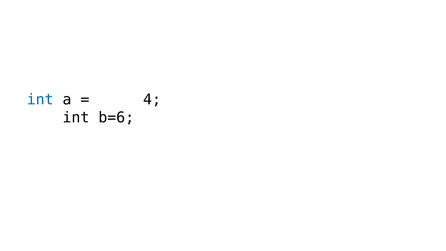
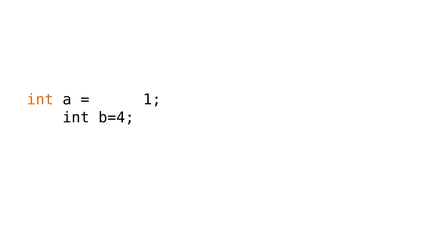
int colour: blue -> orange (40, 100)
4: 4 -> 1 (152, 100)
b=6: b=6 -> b=4 (116, 118)
